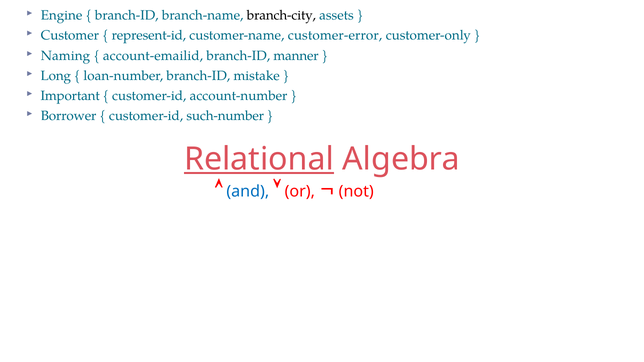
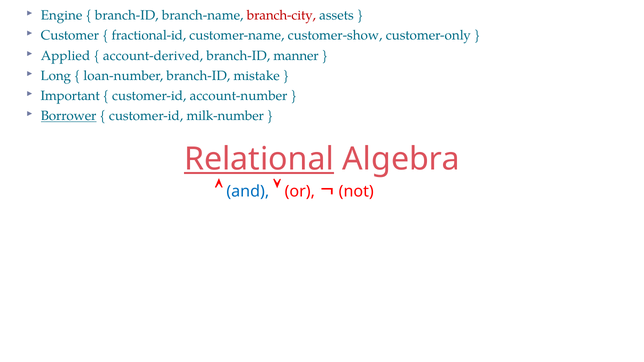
branch-city colour: black -> red (281, 15)
represent-id: represent-id -> fractional-id (149, 36)
customer-error: customer-error -> customer-show (335, 36)
Naming: Naming -> Applied (65, 56)
account-emailid: account-emailid -> account-derived (153, 56)
Borrower underline: none -> present (69, 116)
such-number: such-number -> milk-number (225, 116)
